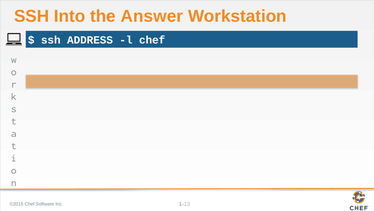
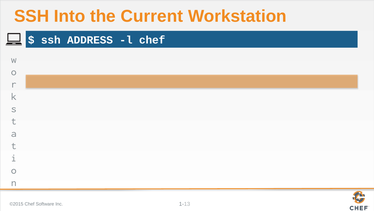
Answer: Answer -> Current (152, 16)
